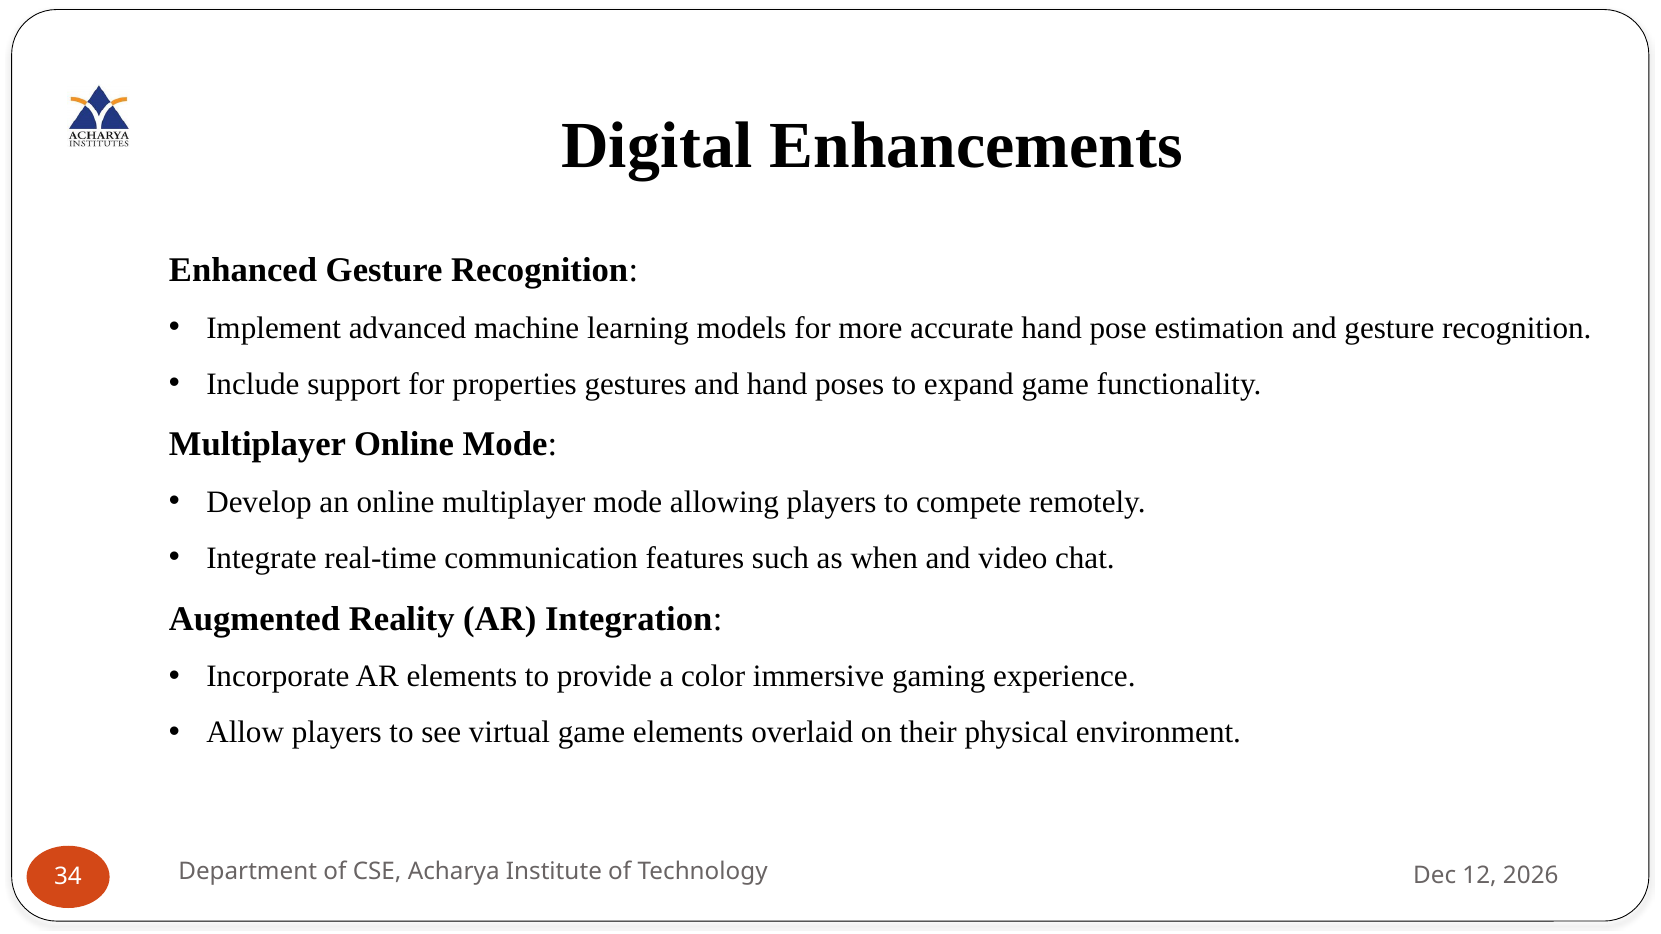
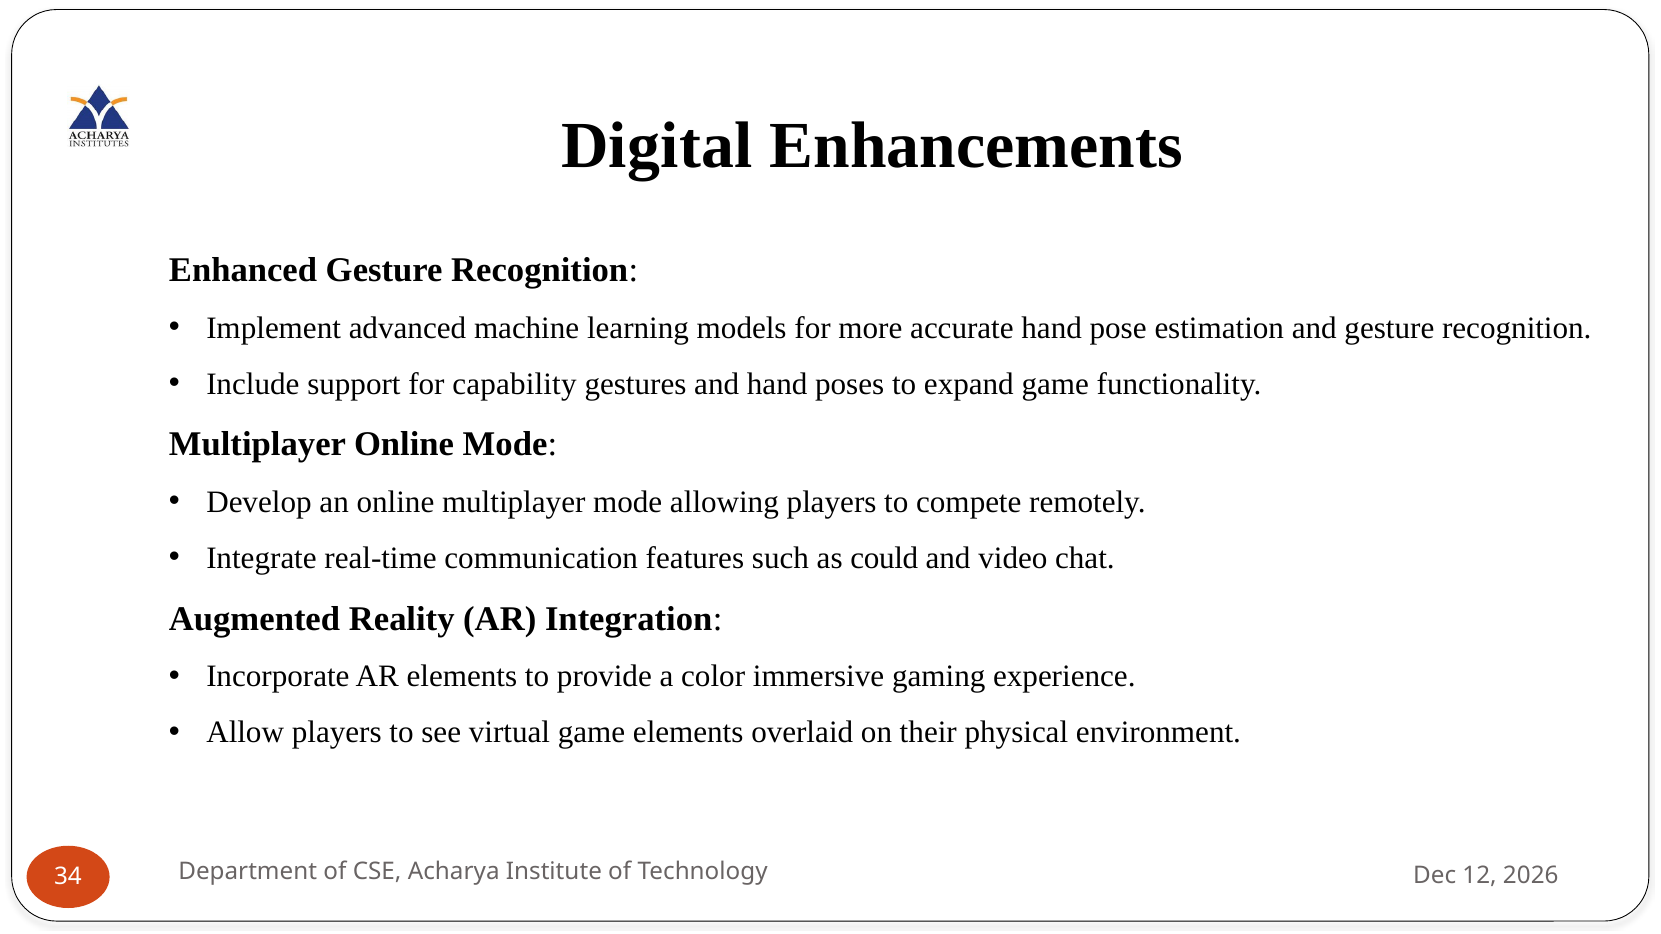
properties: properties -> capability (515, 384)
when: when -> could (884, 558)
